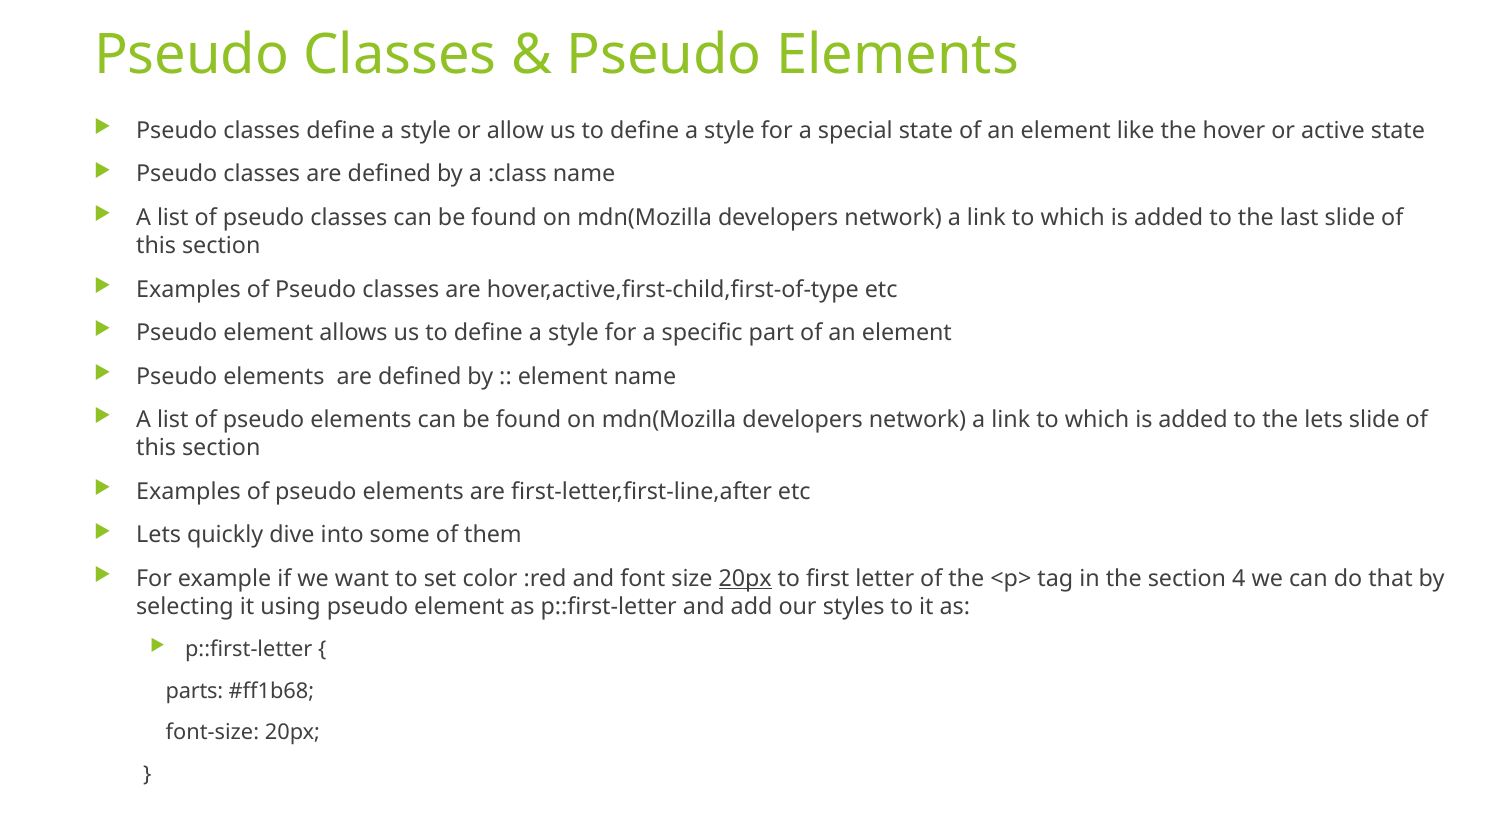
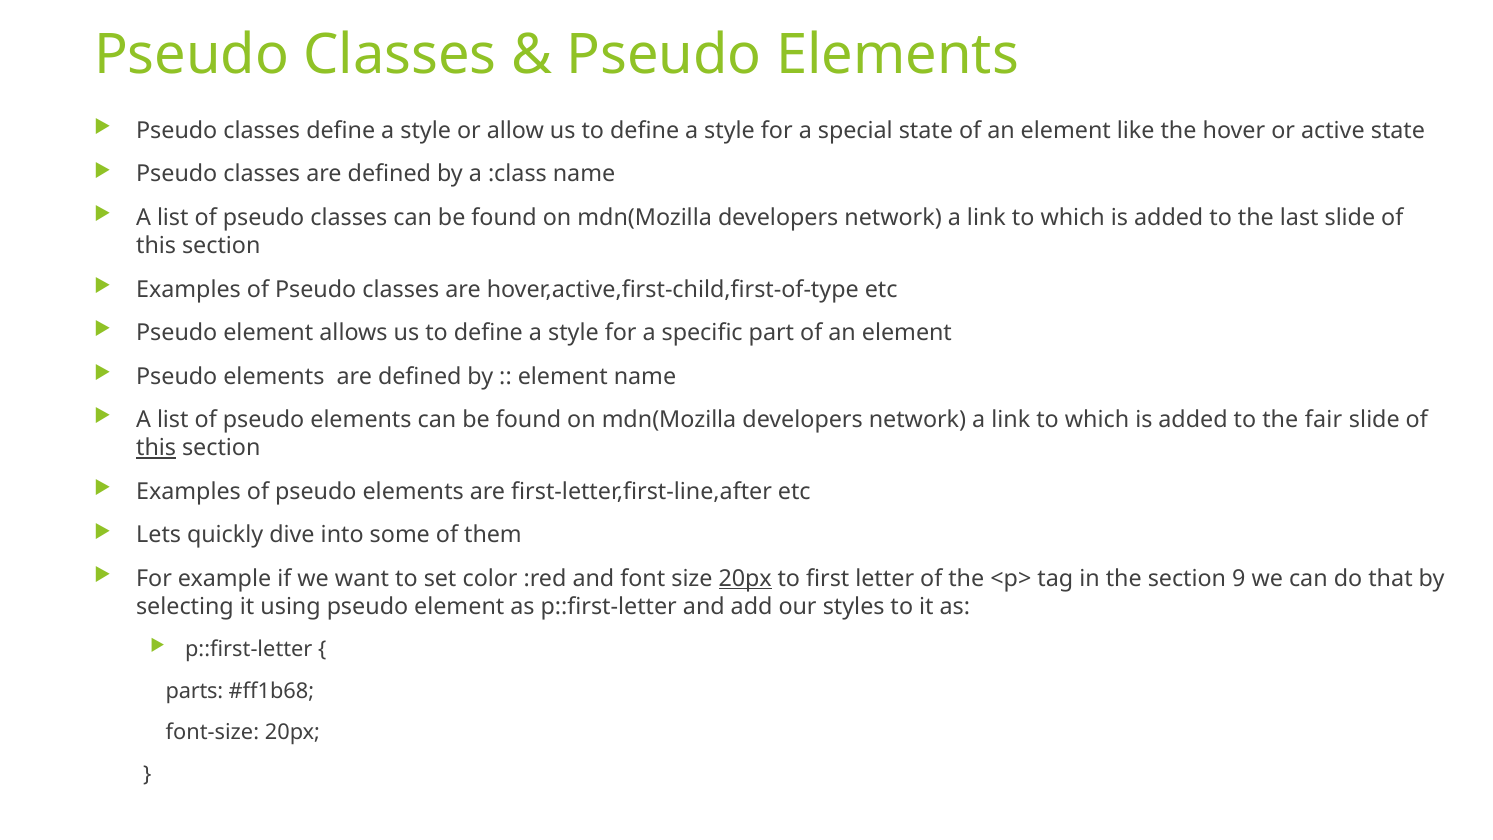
the lets: lets -> fair (1324, 420)
this underline: none -> present (156, 448)
4: 4 -> 9 (1239, 579)
